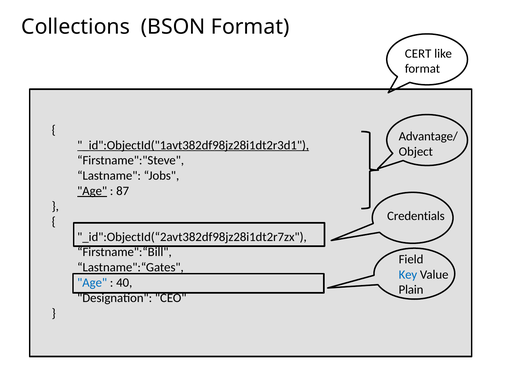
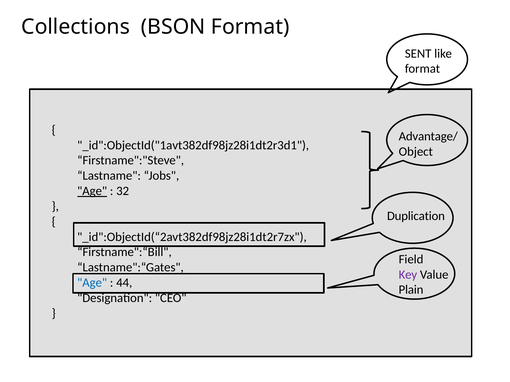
CERT: CERT -> SENT (418, 54)
_id":ObjectId("1avt382df98jz28i1dt2r3d1 underline: present -> none (193, 145)
87: 87 -> 32 (123, 191)
Credentials: Credentials -> Duplication (416, 216)
Key colour: blue -> purple (408, 275)
40: 40 -> 44 (124, 283)
